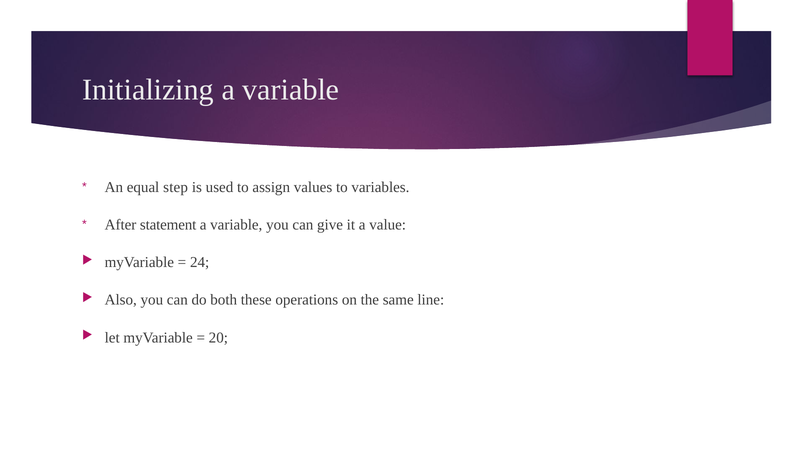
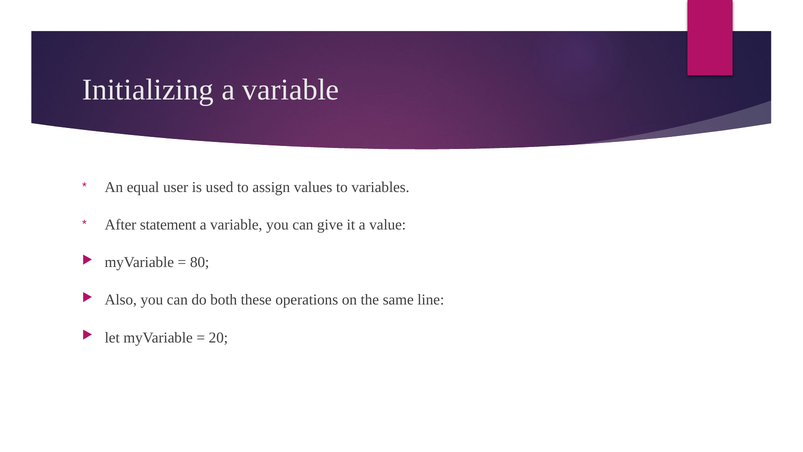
step: step -> user (176, 187)
24: 24 -> 80 (200, 262)
